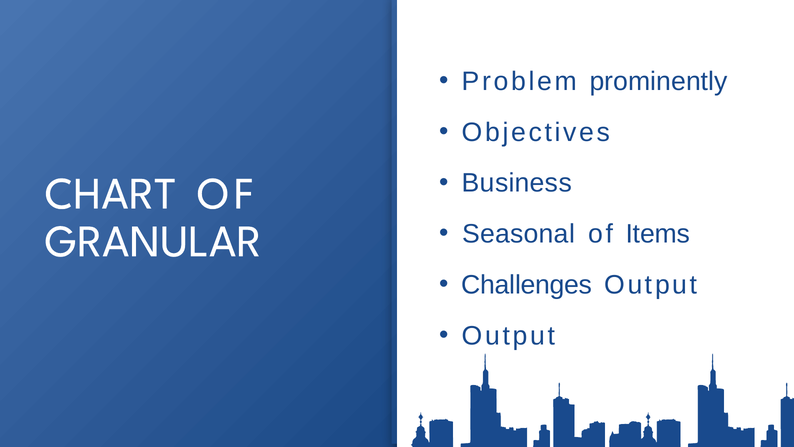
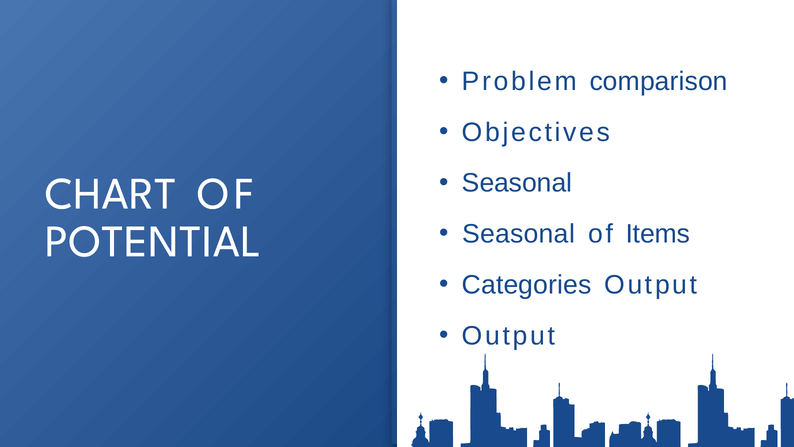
prominently: prominently -> comparison (659, 81)
Business: Business -> Seasonal (517, 183)
GRANULAR: GRANULAR -> POTENTIAL (153, 241)
Challenges: Challenges -> Categories (527, 285)
